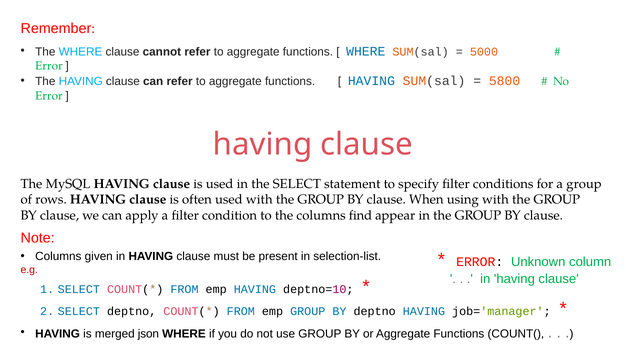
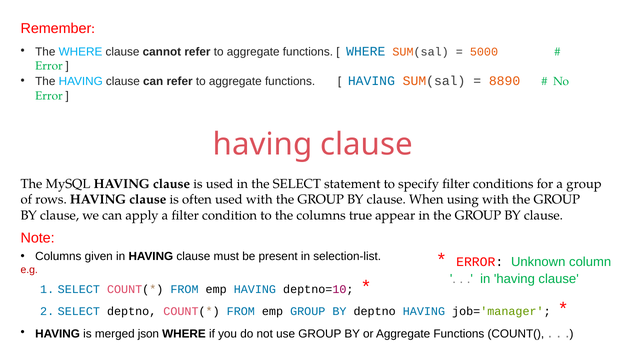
5800: 5800 -> 8890 (505, 81)
find: find -> true (360, 215)
